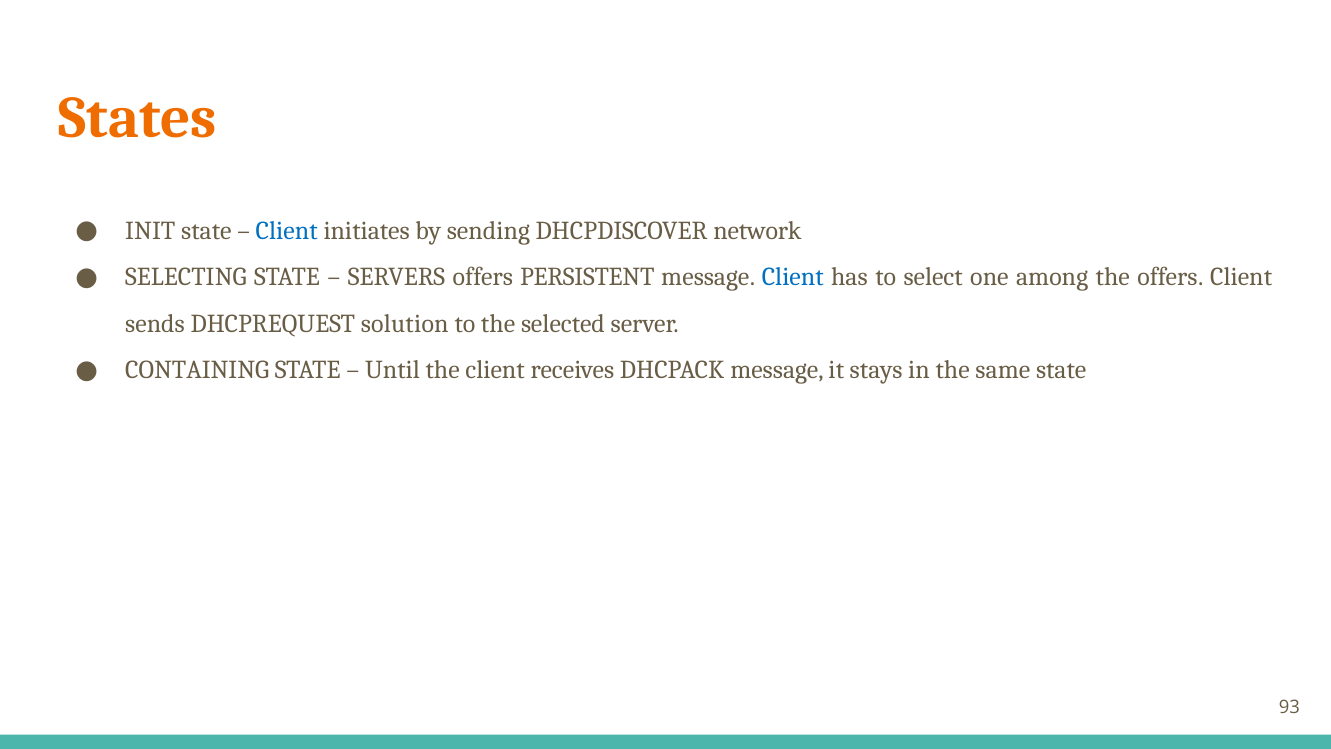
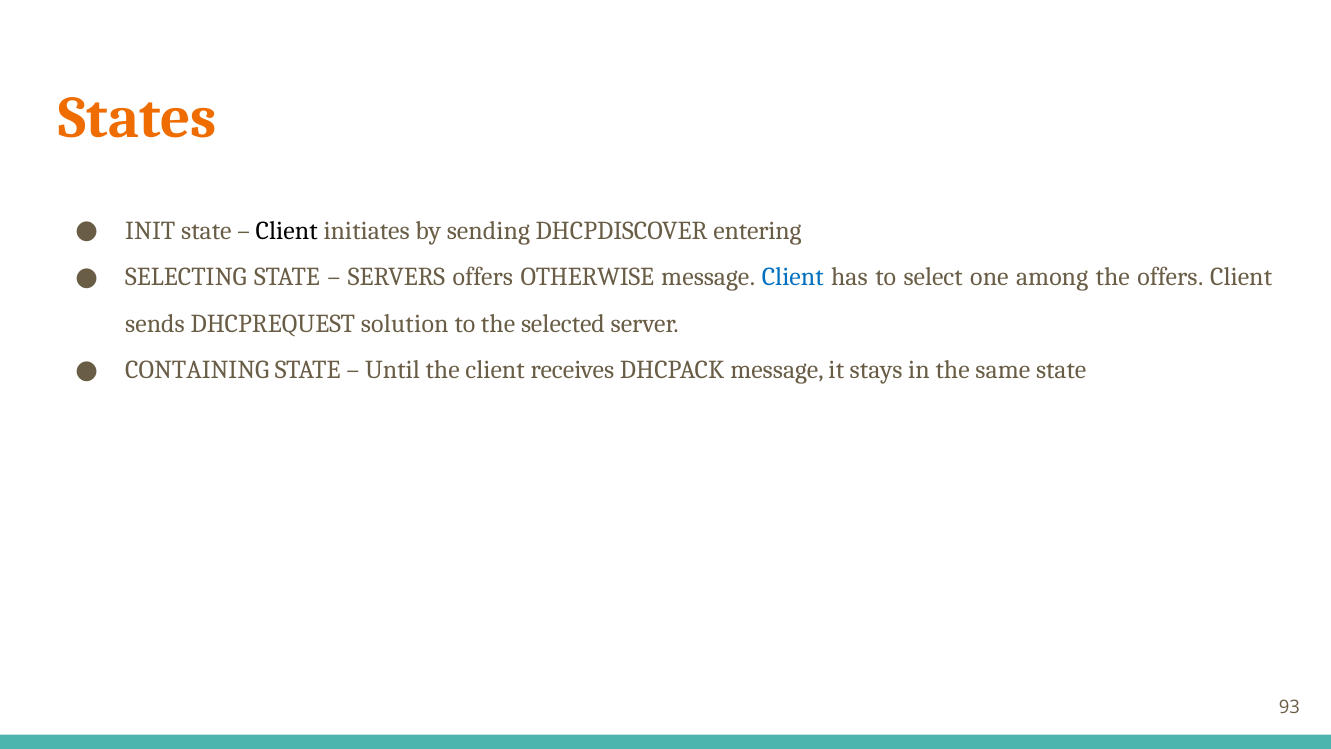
Client colour: blue -> black (287, 231)
network: network -> entering (757, 231)
PERSISTENT: PERSISTENT -> OTHERWISE (587, 277)
